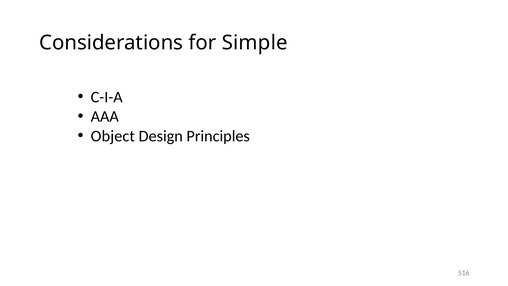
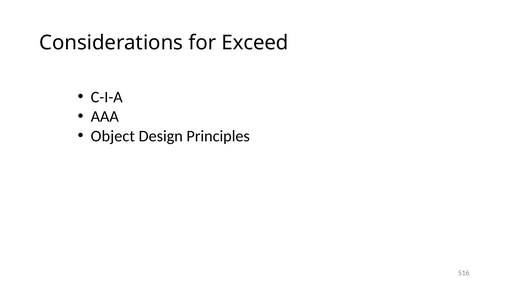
Simple: Simple -> Exceed (255, 43)
